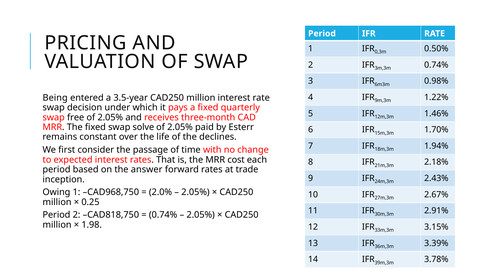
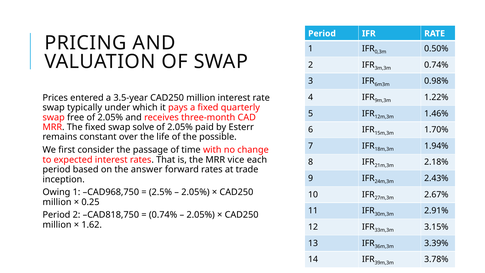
Being: Being -> Prices (55, 98)
decision: decision -> typically (85, 107)
declines: declines -> possible (218, 137)
cost: cost -> vice (236, 160)
2.0%: 2.0% -> 2.5% (160, 192)
1.98: 1.98 -> 1.62 (92, 225)
